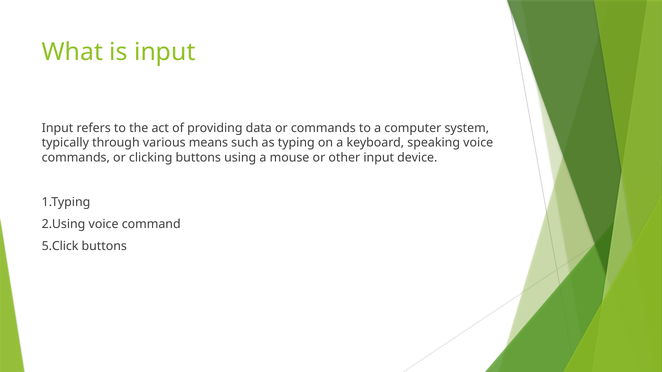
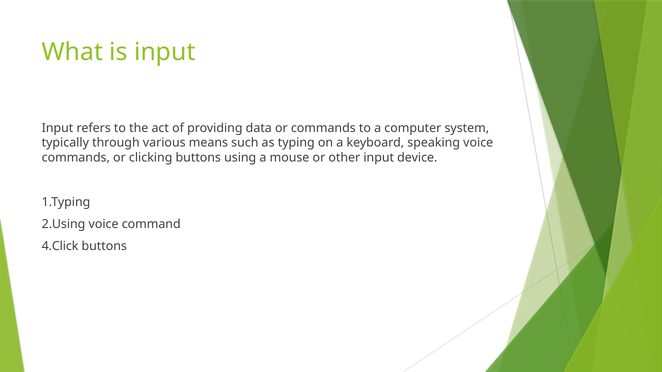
5.Click: 5.Click -> 4.Click (60, 246)
